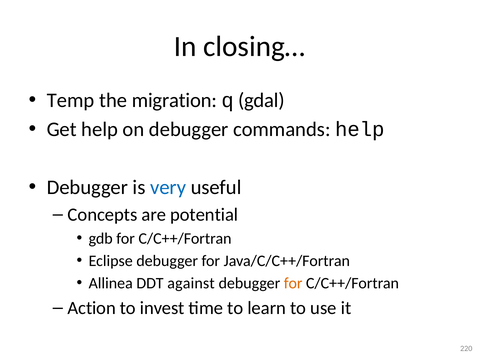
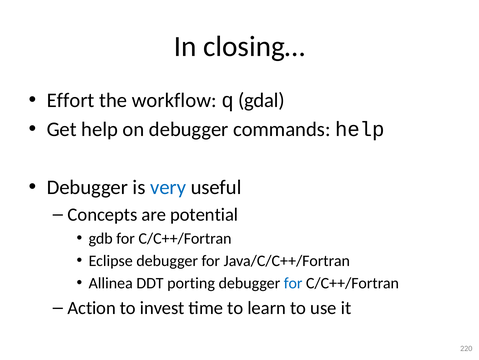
Temp: Temp -> Effort (71, 100)
migration: migration -> workflow (174, 100)
against: against -> porting (191, 283)
for colour: orange -> blue (293, 283)
